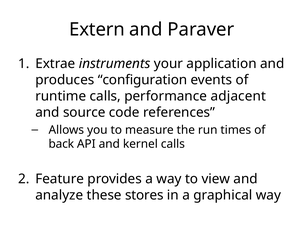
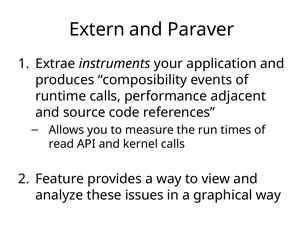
configuration: configuration -> composibility (142, 80)
back: back -> read (61, 144)
stores: stores -> issues (144, 195)
